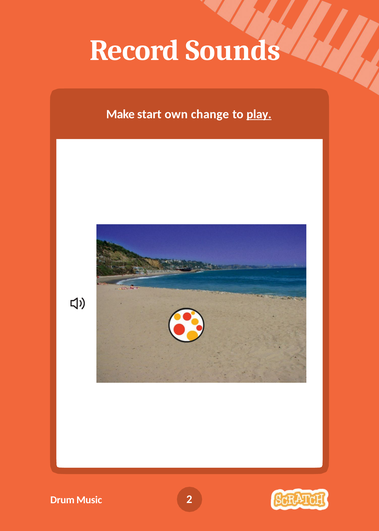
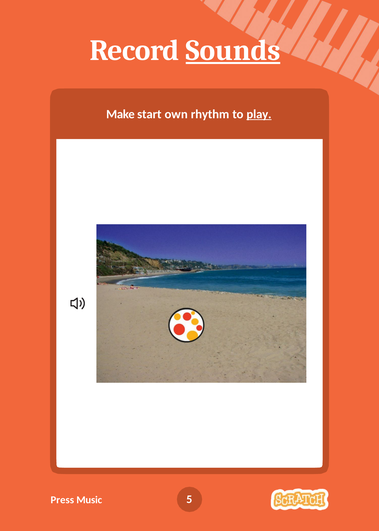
Sounds underline: none -> present (233, 50)
change: change -> rhythm (210, 114)
Drum: Drum -> Press (62, 499)
2: 2 -> 5 (189, 499)
